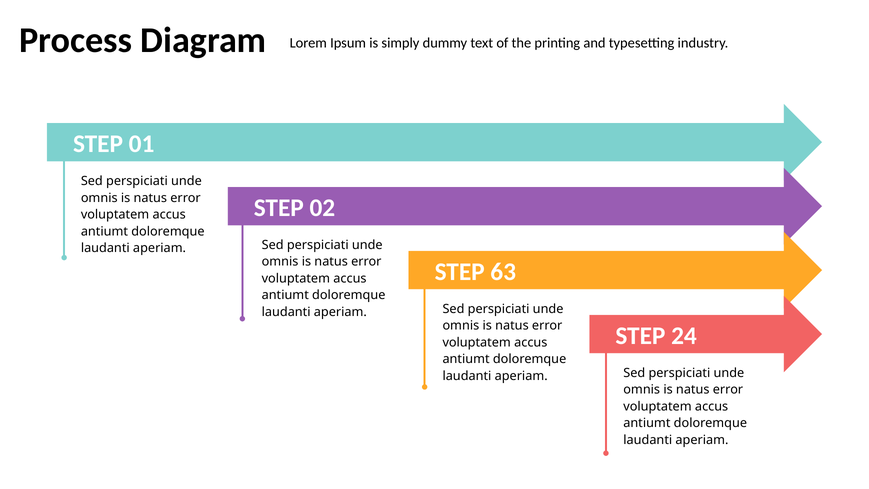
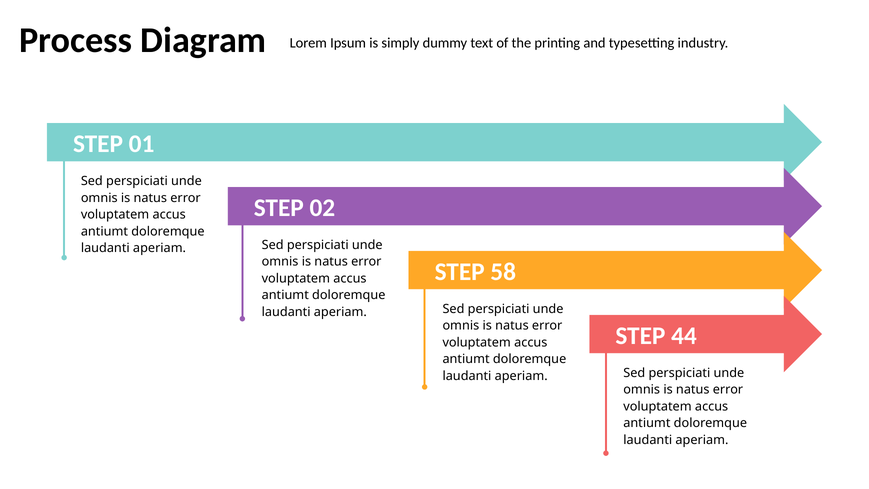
63: 63 -> 58 (503, 272)
24: 24 -> 44 (684, 336)
